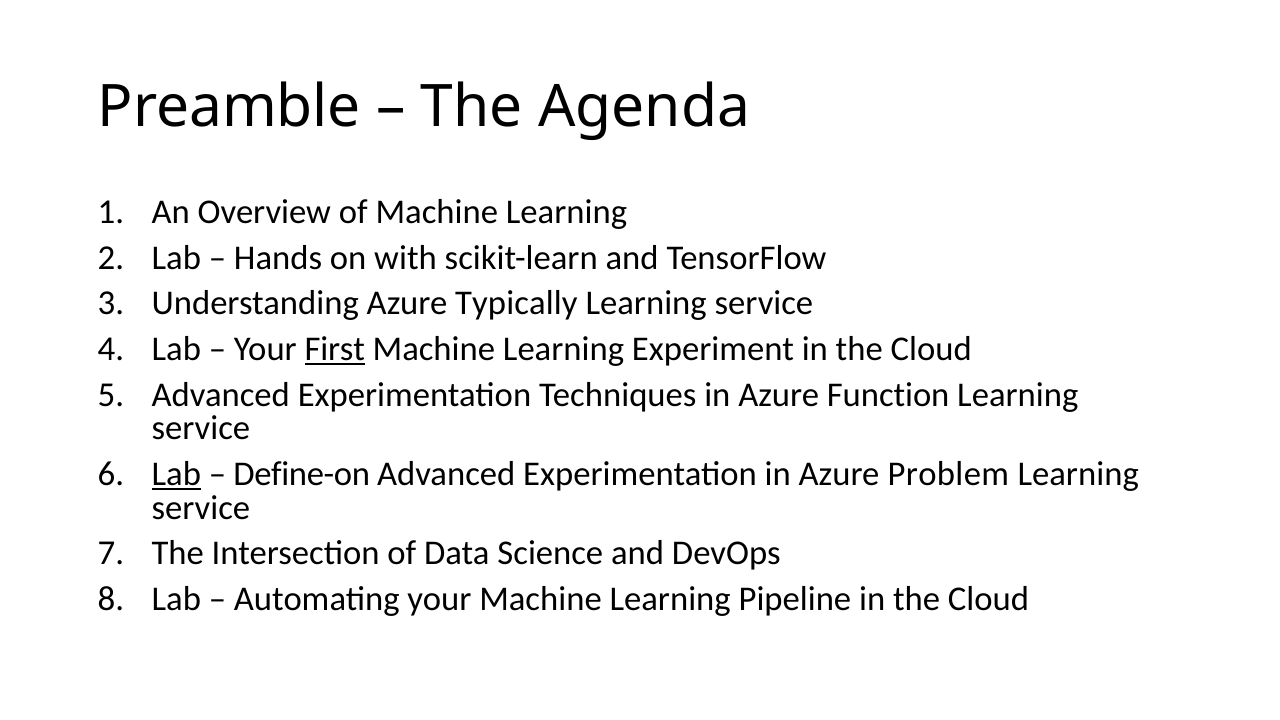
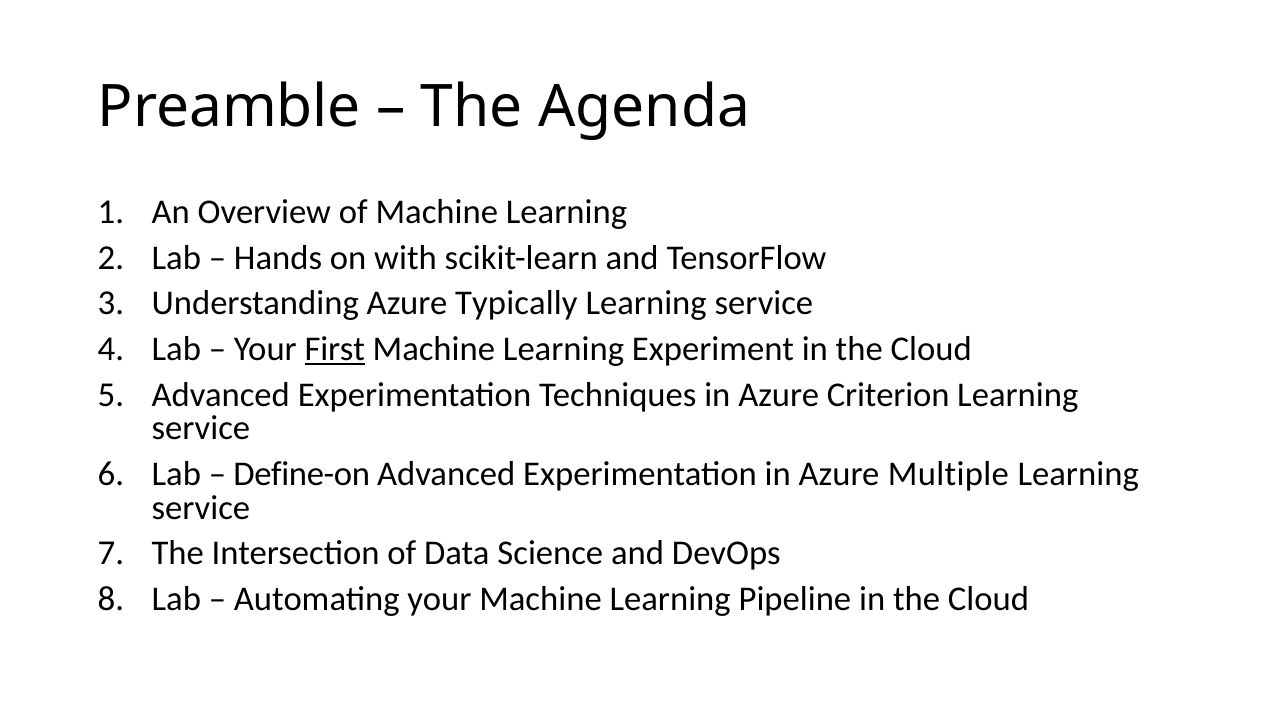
Function: Function -> Criterion (888, 395)
Lab underline: present -> none (176, 474)
Problem: Problem -> Multiple (948, 474)
